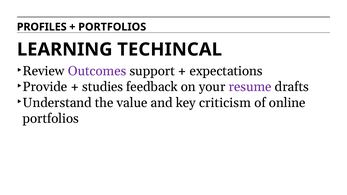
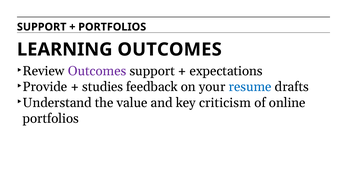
PROFILES: PROFILES -> SUPPORT (42, 27)
LEARNING TECHINCAL: TECHINCAL -> OUTCOMES (170, 49)
resume colour: purple -> blue (250, 87)
